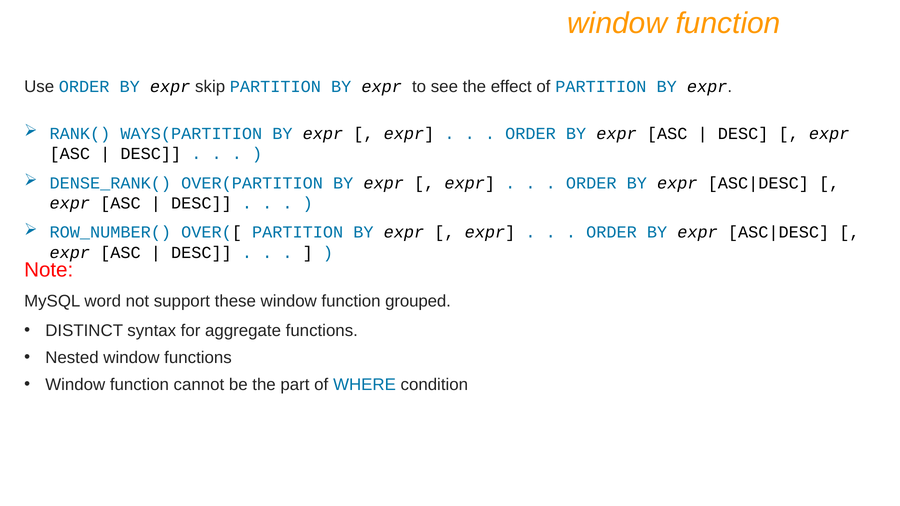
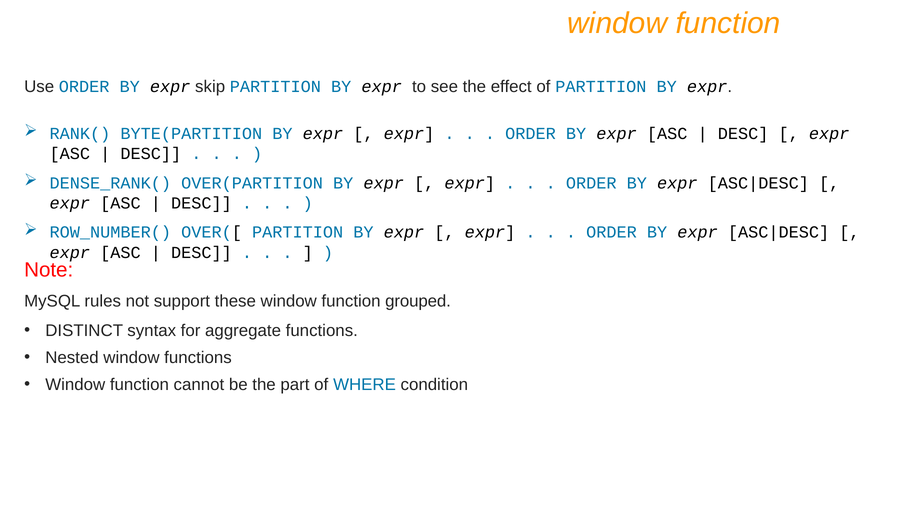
WAYS(PARTITION: WAYS(PARTITION -> BYTE(PARTITION (191, 134)
word: word -> rules (103, 301)
